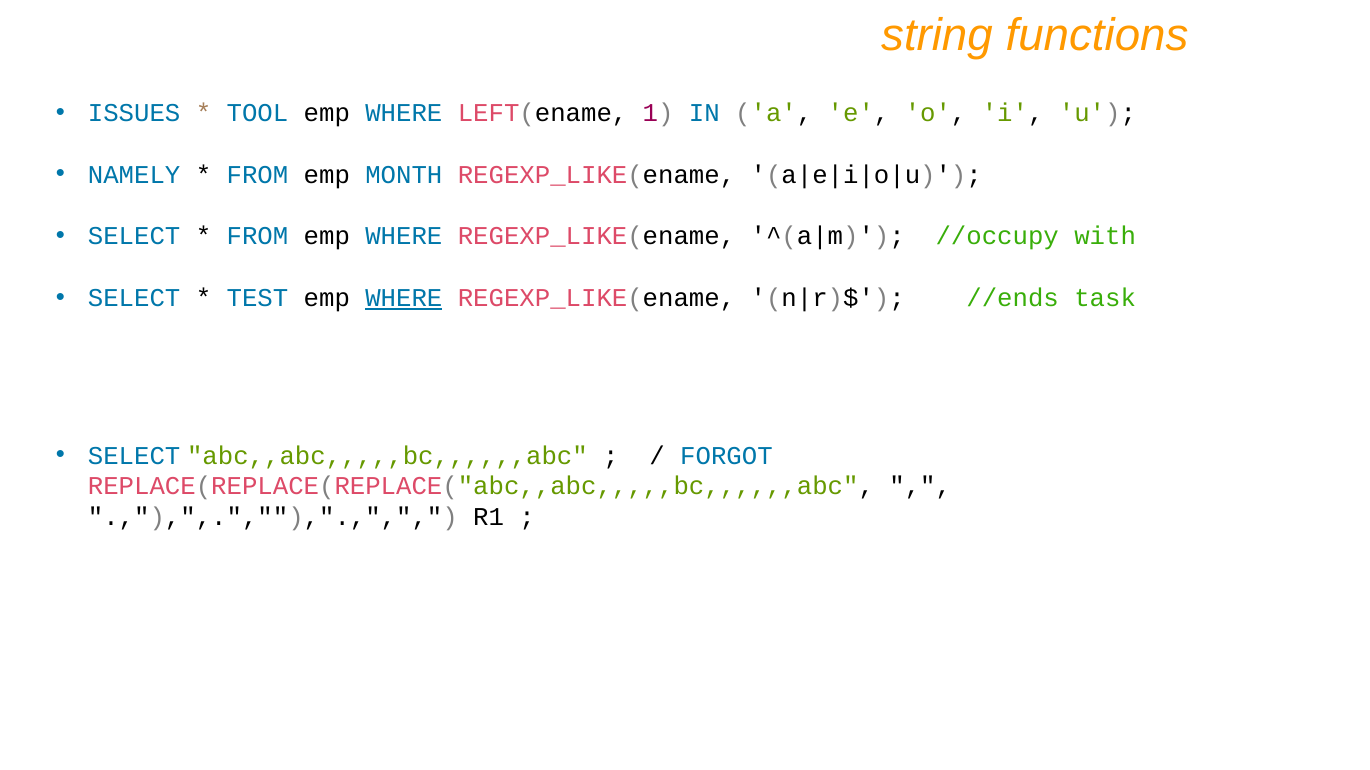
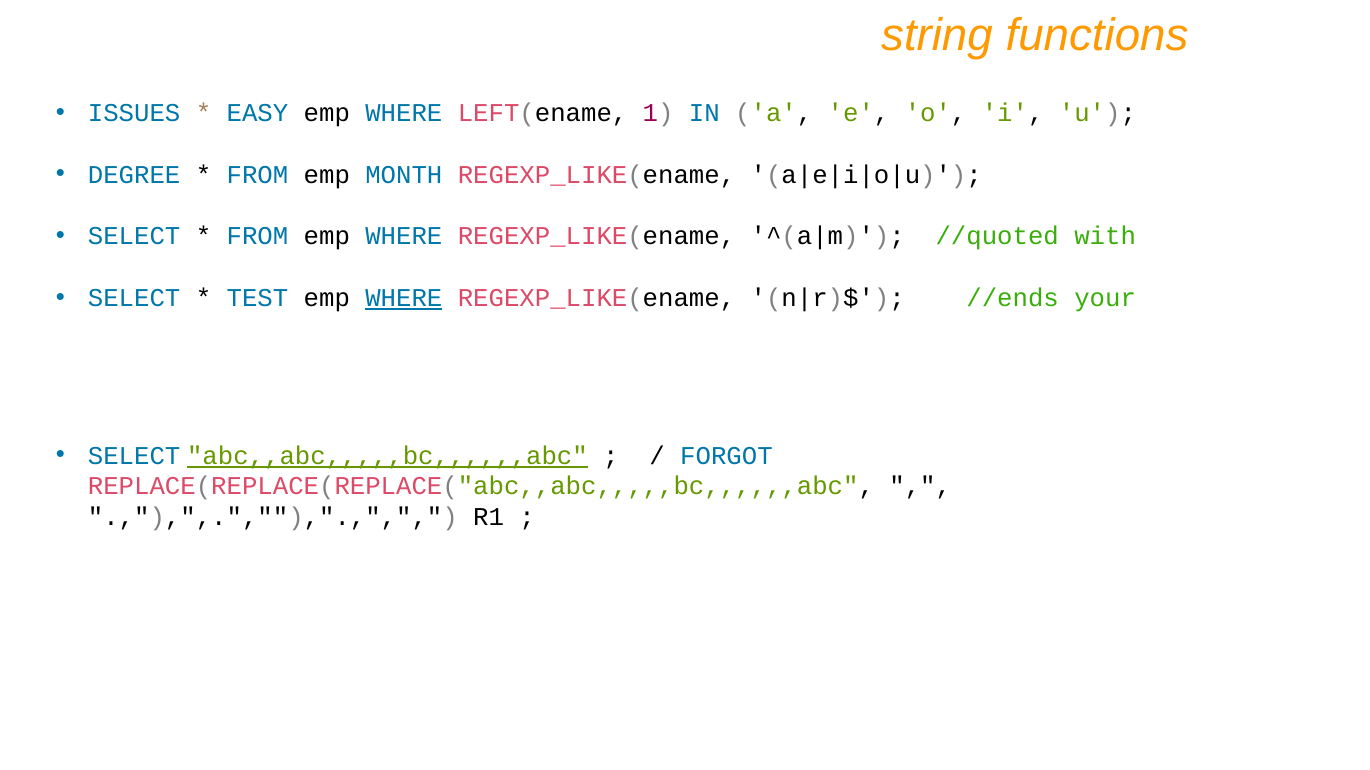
TOOL: TOOL -> EASY (257, 113)
NAMELY: NAMELY -> DEGREE (134, 175)
//occupy: //occupy -> //quoted (997, 237)
task: task -> your (1105, 298)
abc,,abc,,,,,bc,,,,,,abc underline: none -> present (387, 456)
